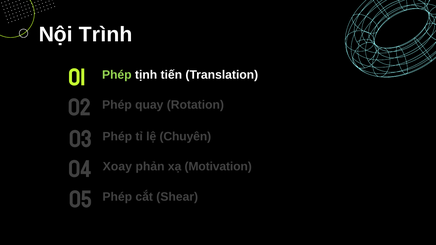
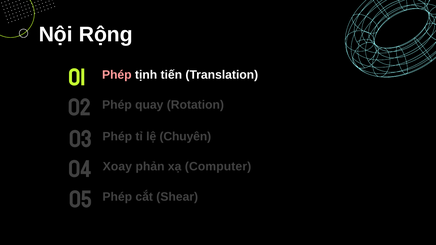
Trình: Trình -> Rộng (106, 34)
Phép colour: light green -> pink (117, 75)
Motivation: Motivation -> Computer (218, 167)
